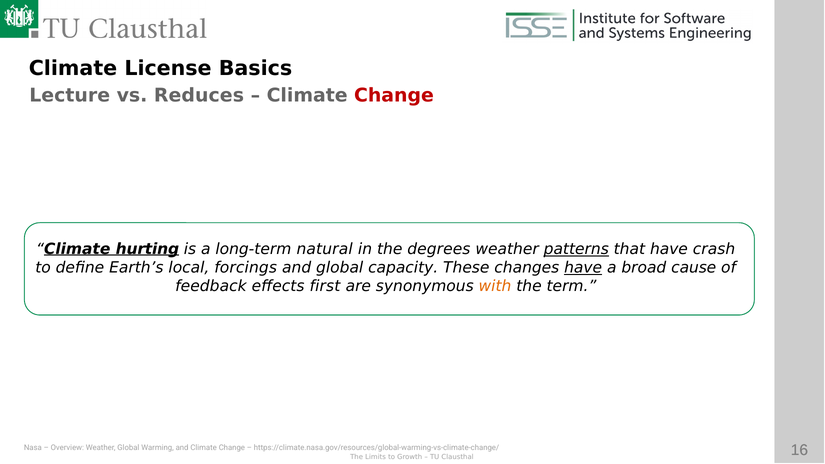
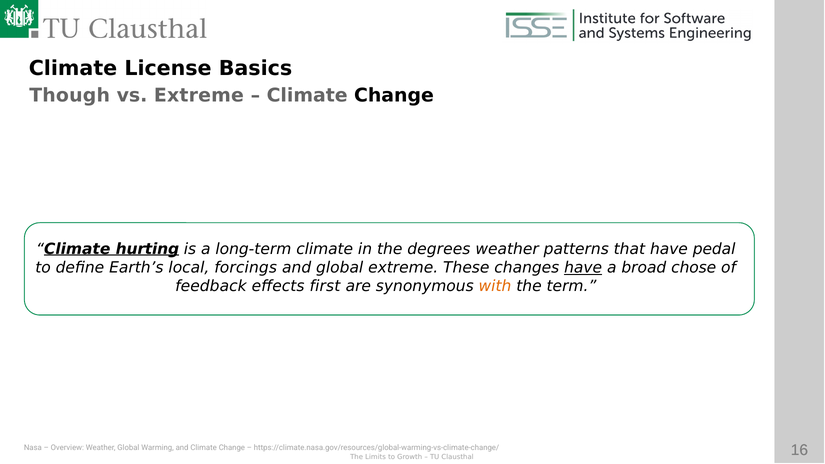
Lecture: Lecture -> Though (70, 96)
vs Reduces: Reduces -> Extreme (199, 96)
Change colour: red -> black (394, 96)
long-term natural: natural -> climate (325, 249)
patterns underline: present -> none (576, 249)
crash: crash -> pedal (714, 249)
global capacity: capacity -> extreme (403, 268)
cause: cause -> chose (694, 268)
